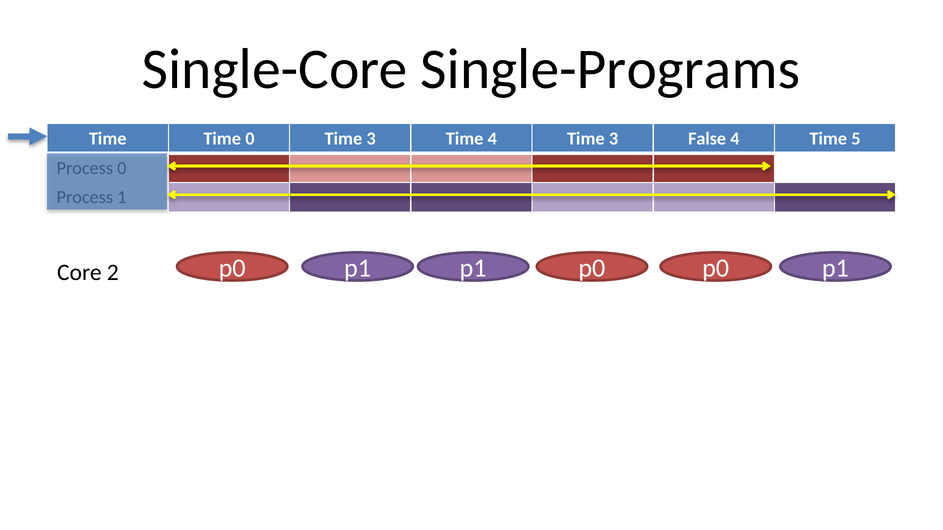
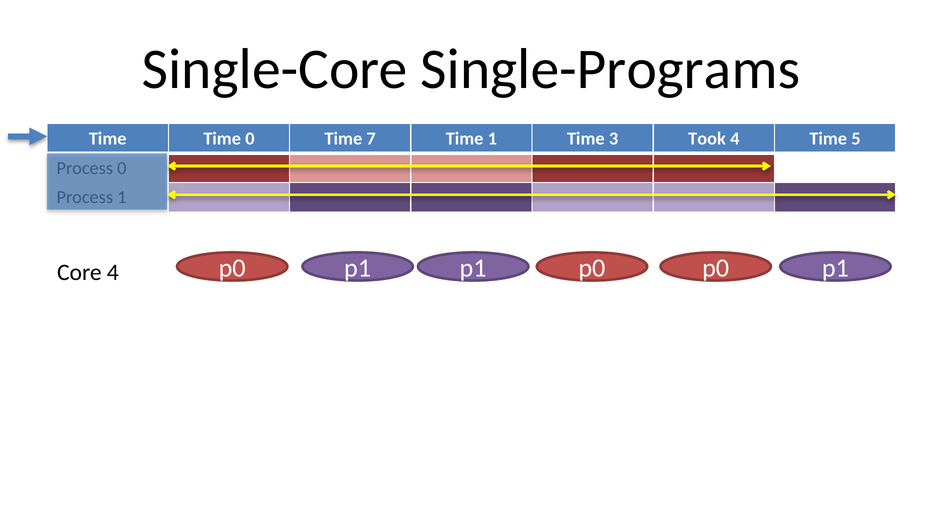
0 Time 3: 3 -> 7 (371, 139)
Time 4: 4 -> 1 (492, 139)
False: False -> Took (707, 139)
Core 2: 2 -> 4 (113, 273)
